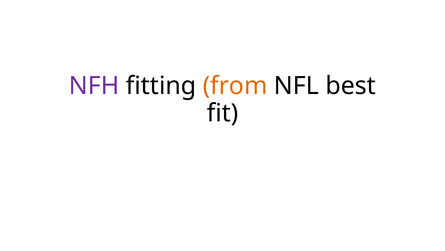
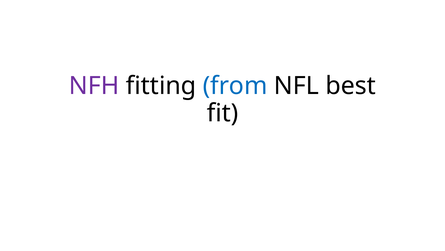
from colour: orange -> blue (235, 86)
